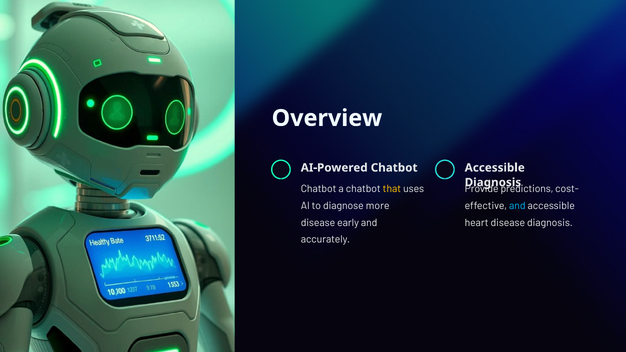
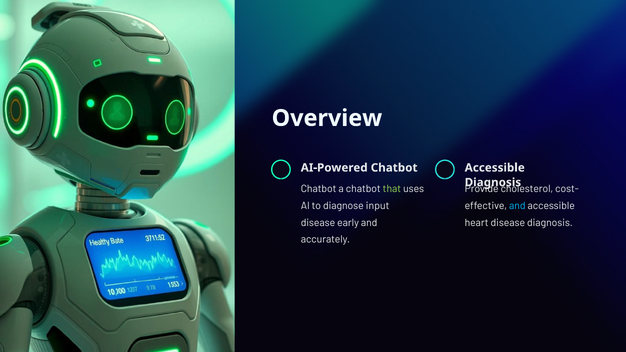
that colour: yellow -> light green (392, 189)
predictions: predictions -> cholesterol (527, 189)
more: more -> input (378, 206)
